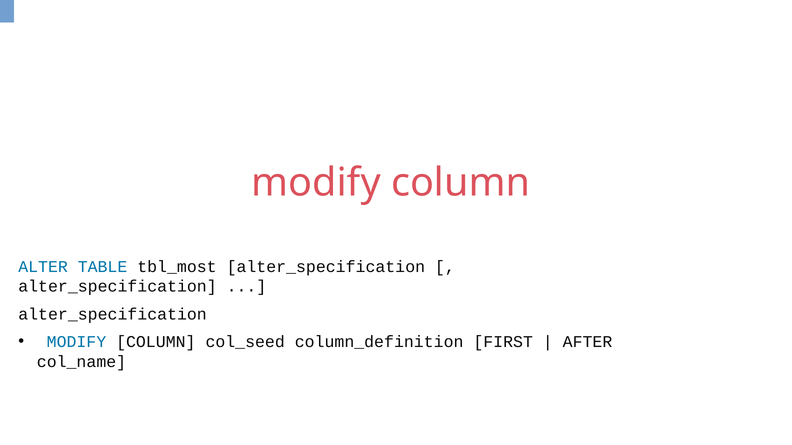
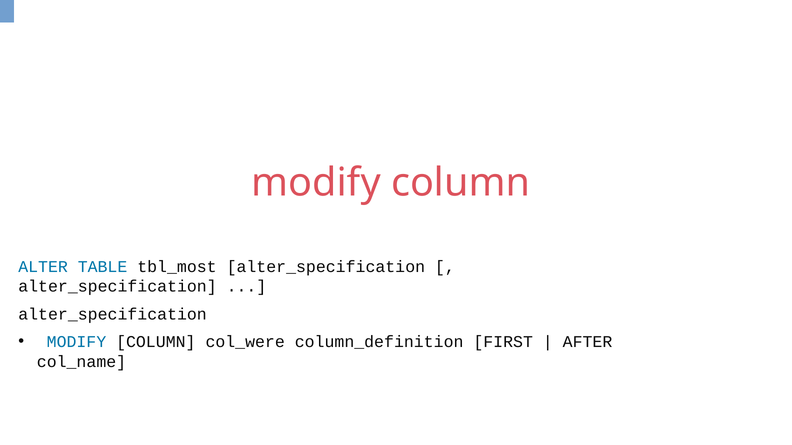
col_seed: col_seed -> col_were (245, 342)
